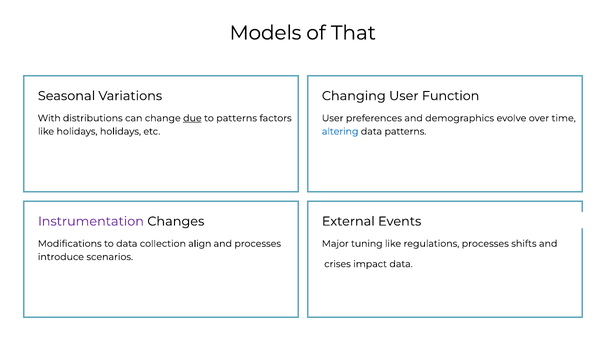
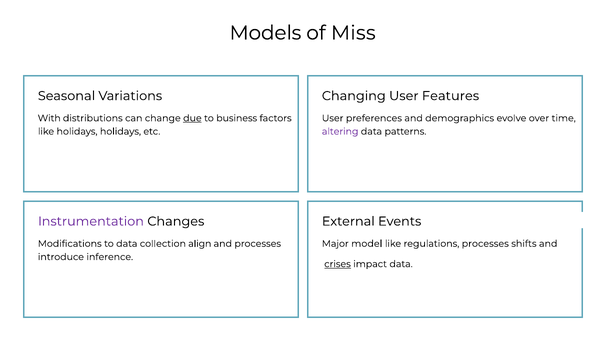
That: That -> Miss (353, 33)
Function: Function -> Features (451, 96)
to patterns: patterns -> business (237, 118)
altering colour: blue -> purple (340, 131)
tuning: tuning -> model (367, 244)
scenarios: scenarios -> inference (110, 257)
crises underline: none -> present (338, 264)
